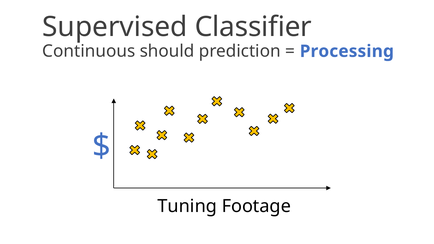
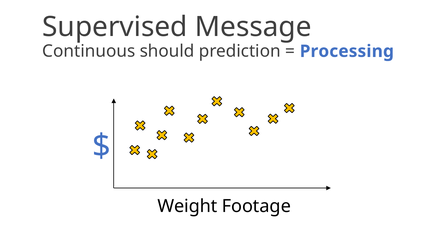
Classifier: Classifier -> Message (253, 27)
Tuning: Tuning -> Weight (187, 206)
